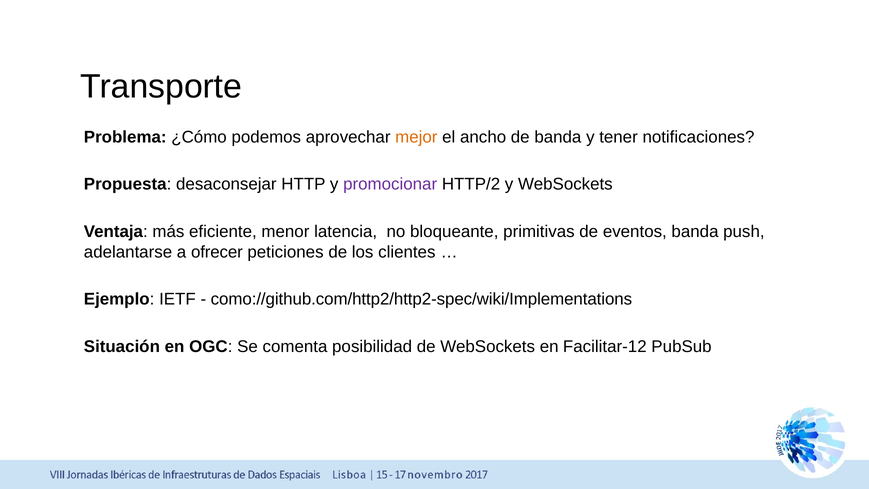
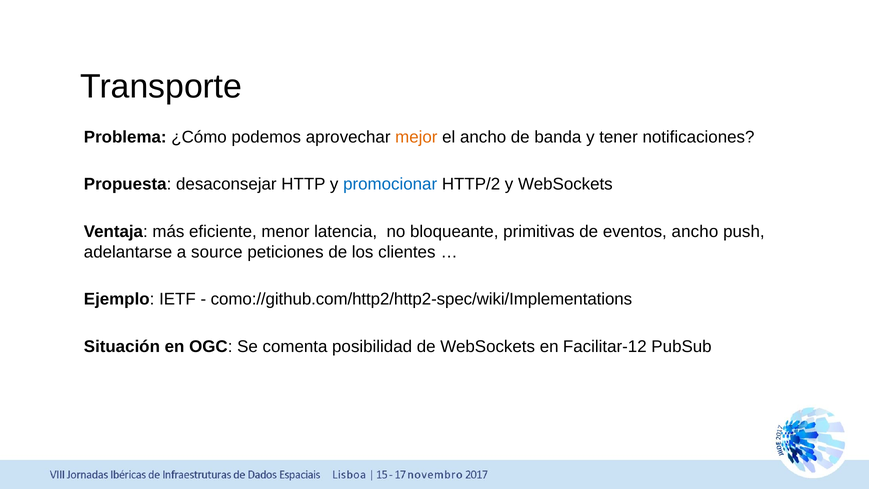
promocionar colour: purple -> blue (390, 184)
eventos banda: banda -> ancho (695, 232)
ofrecer: ofrecer -> source (217, 252)
